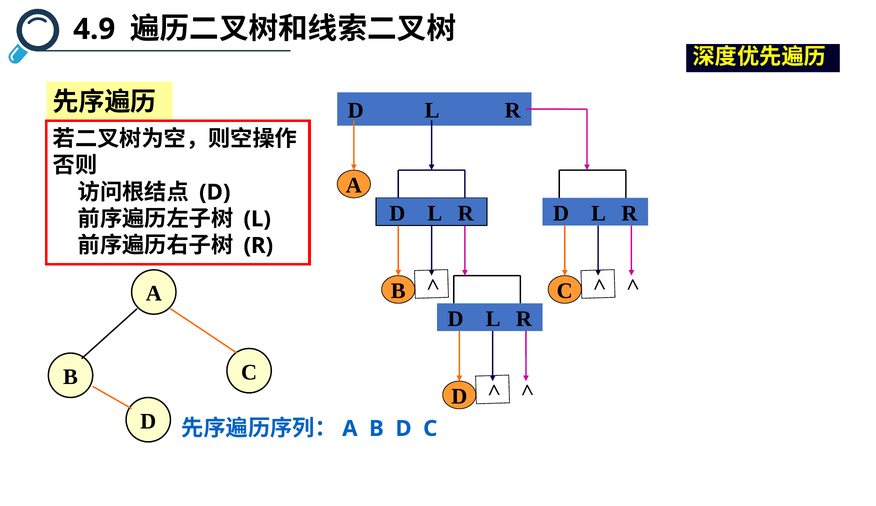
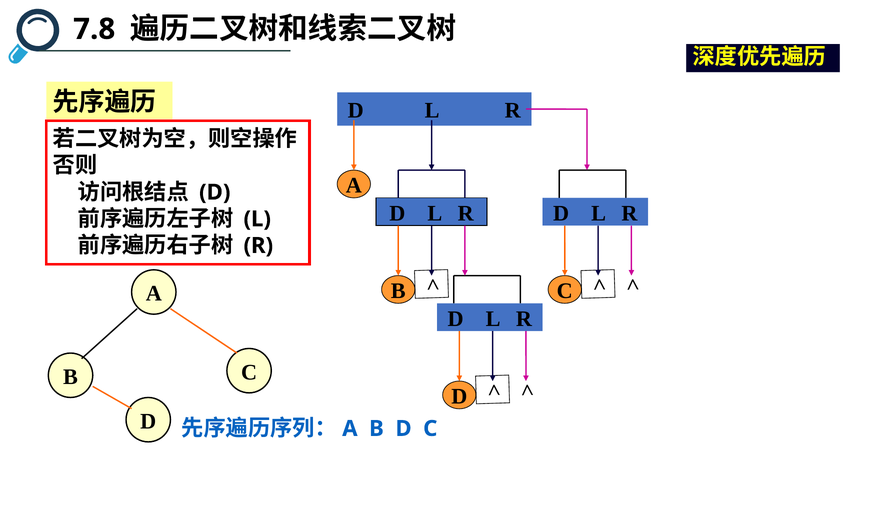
4.9: 4.9 -> 7.8 (94, 29)
